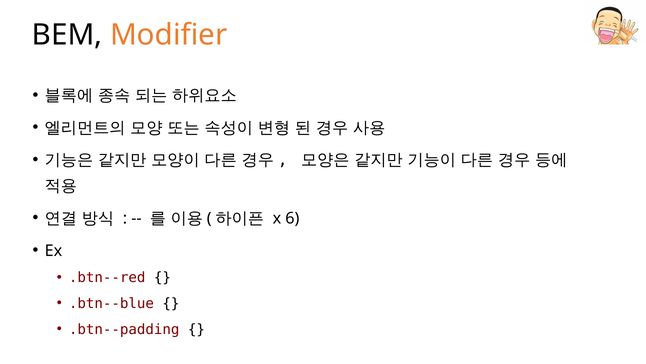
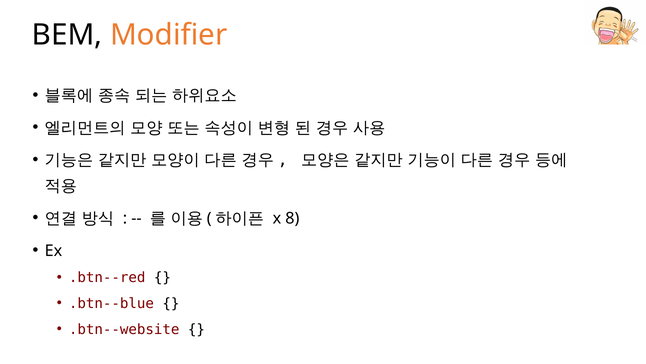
6: 6 -> 8 (292, 218)
.btn--padding: .btn--padding -> .btn--website (124, 329)
